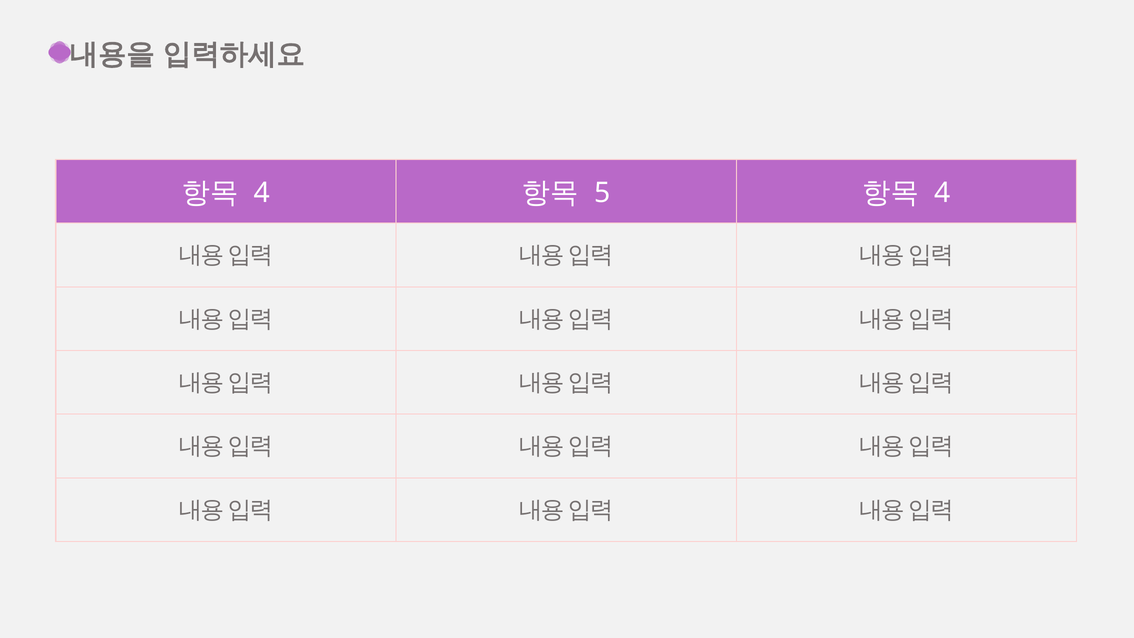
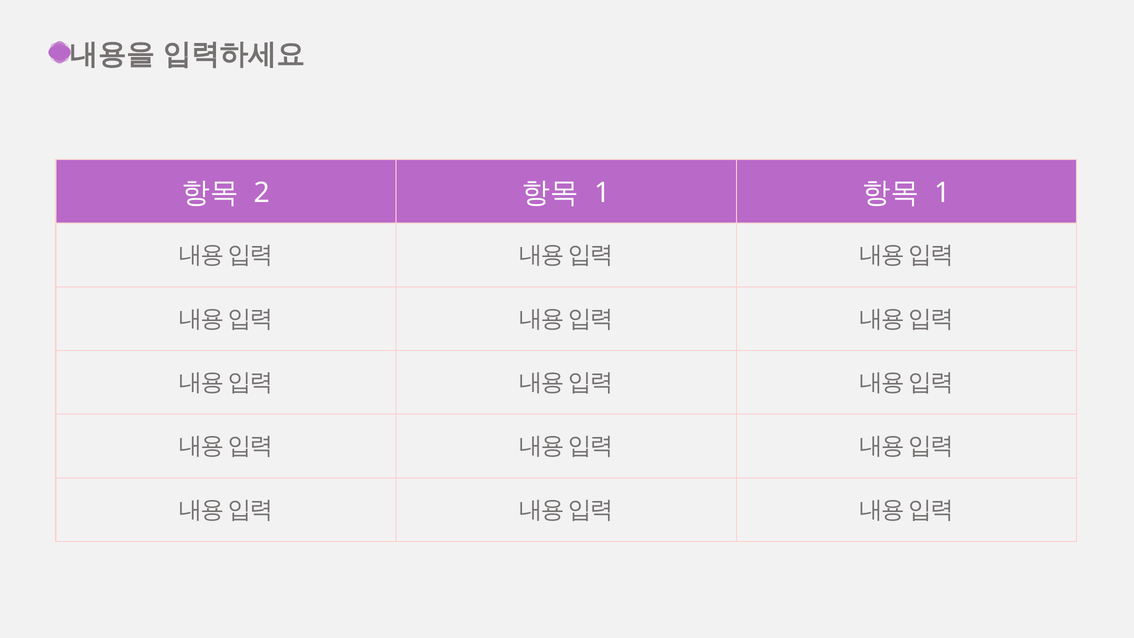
4: 4 -> 2 (262, 193)
5: 5 -> 1 (602, 193)
4: 4 -> 1 (943, 193)
